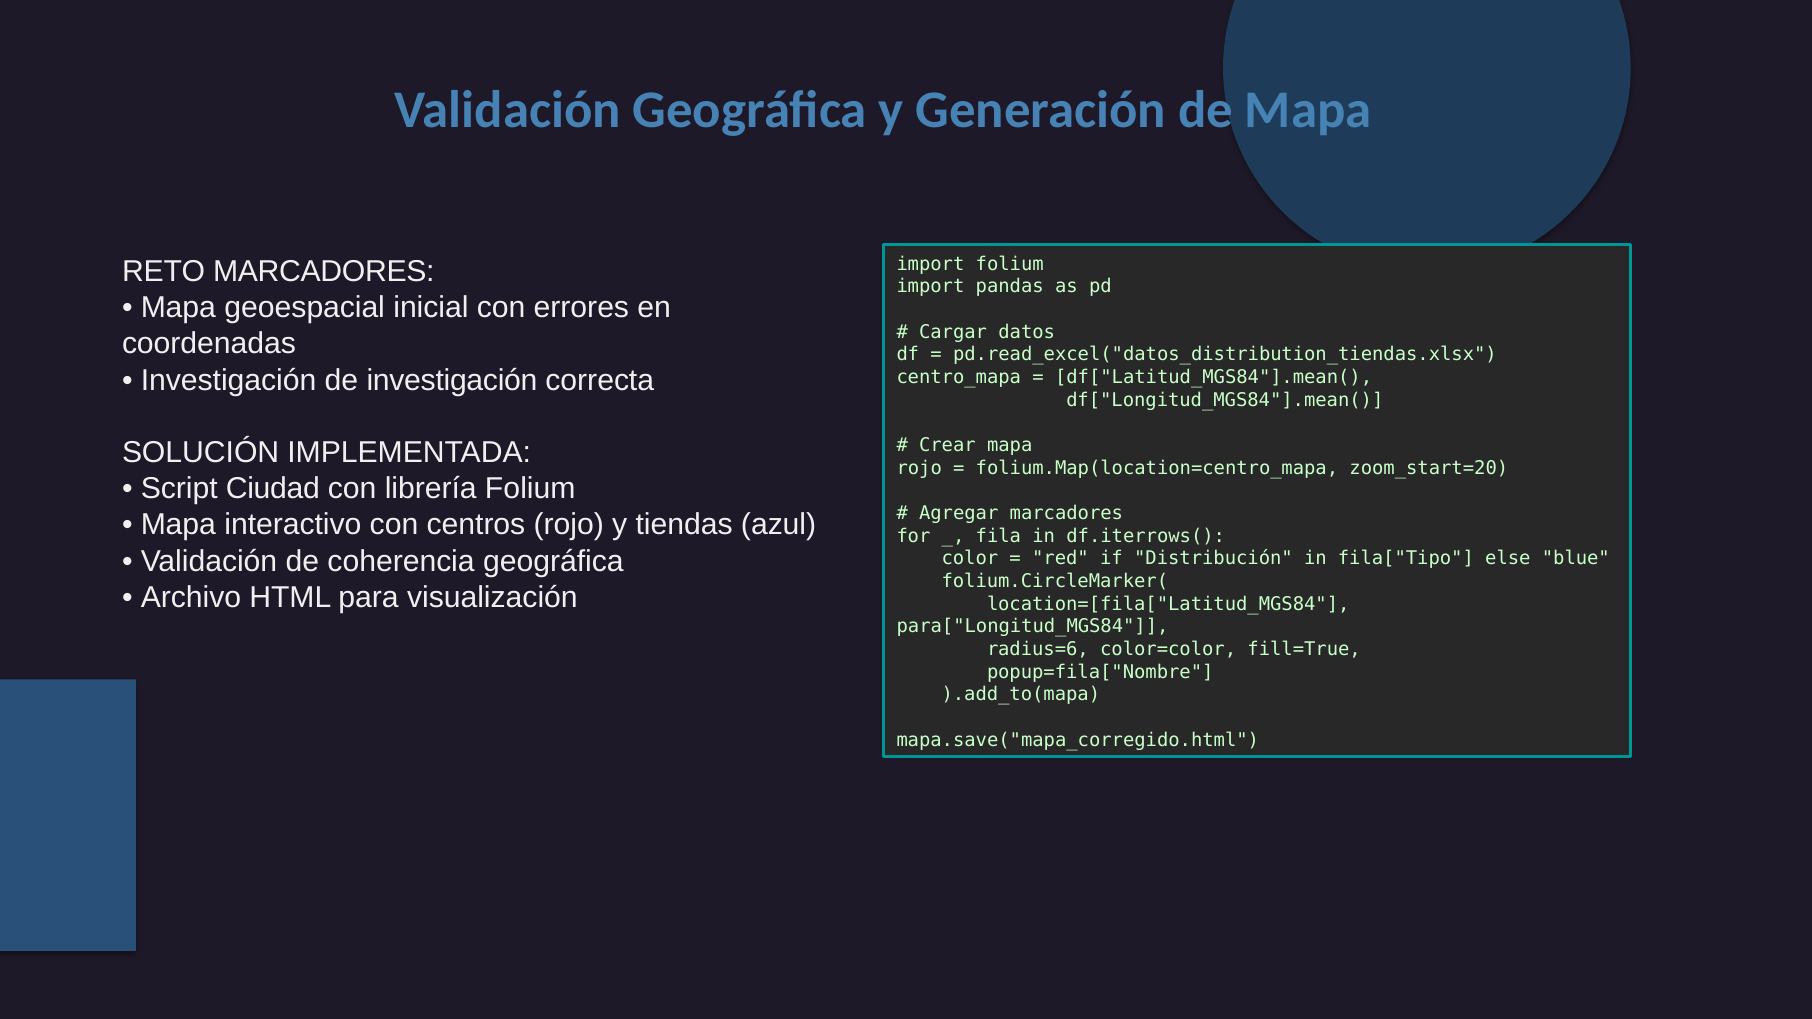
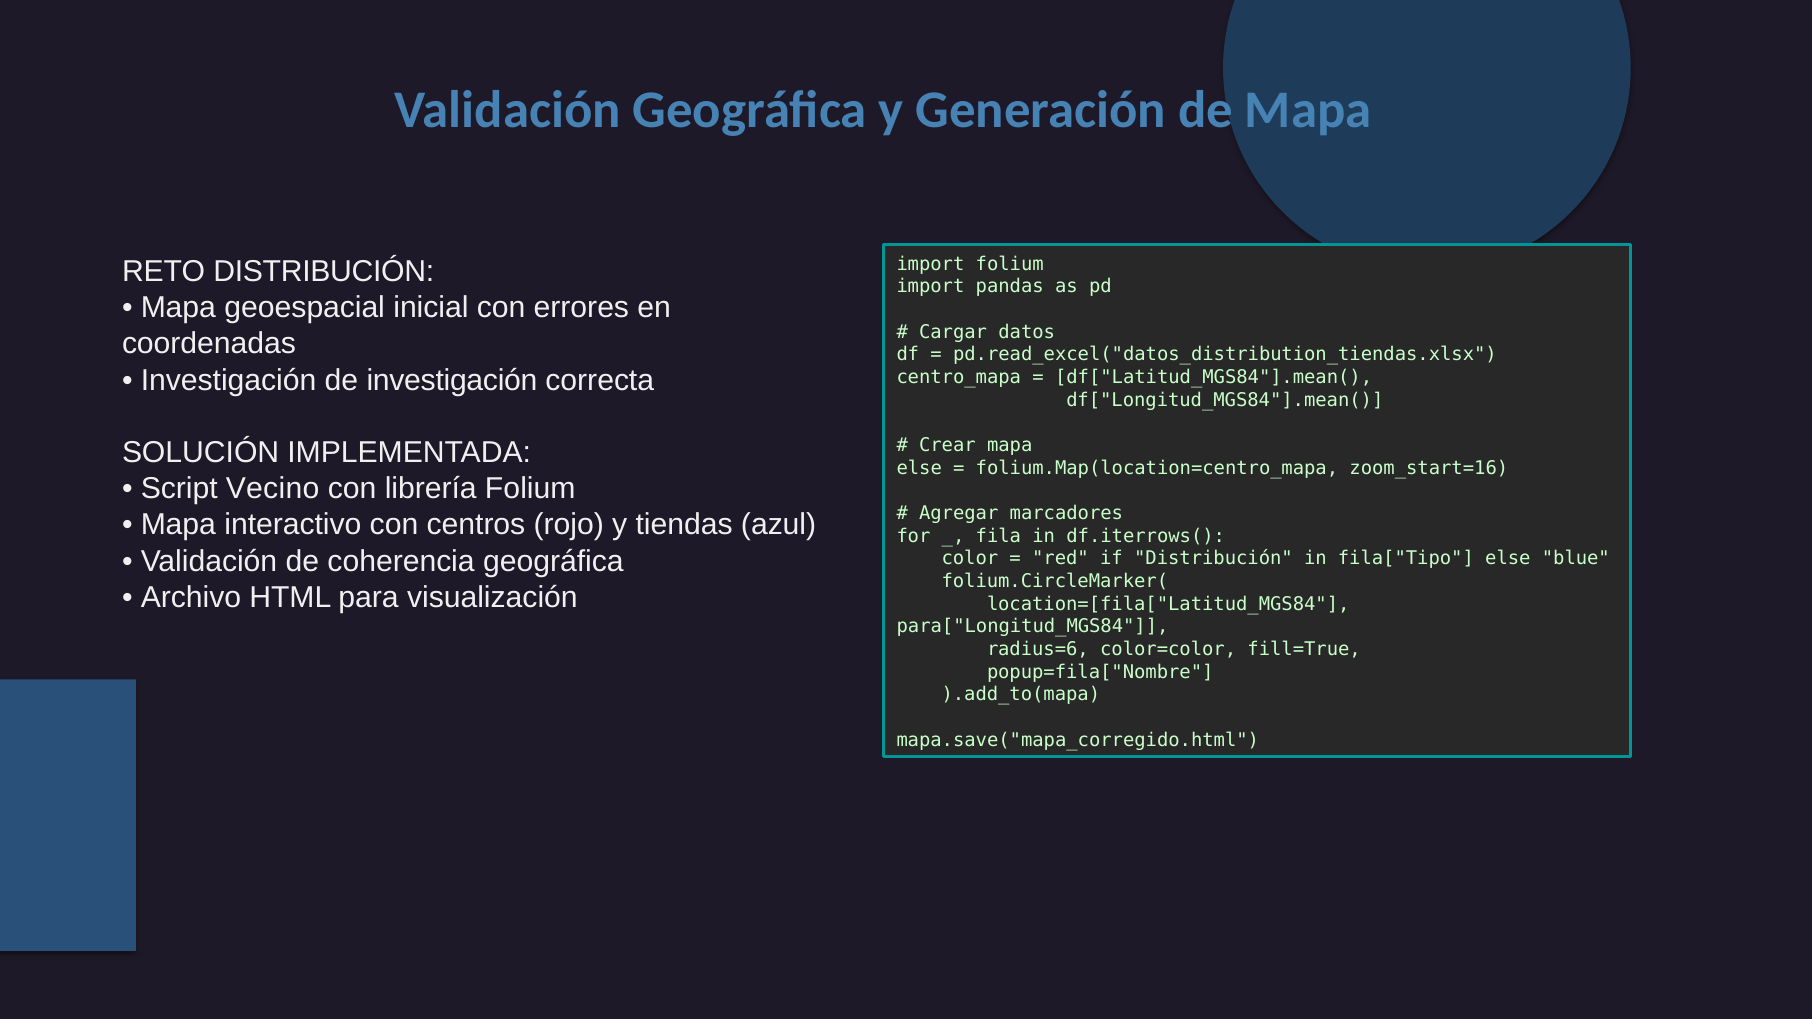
RETO MARCADORES: MARCADORES -> DISTRIBUCIÓN (324, 271)
rojo: rojo -> else (919, 468)
zoom_start=20: zoom_start=20 -> zoom_start=16 (1429, 468)
Ciudad: Ciudad -> Vecino (273, 489)
